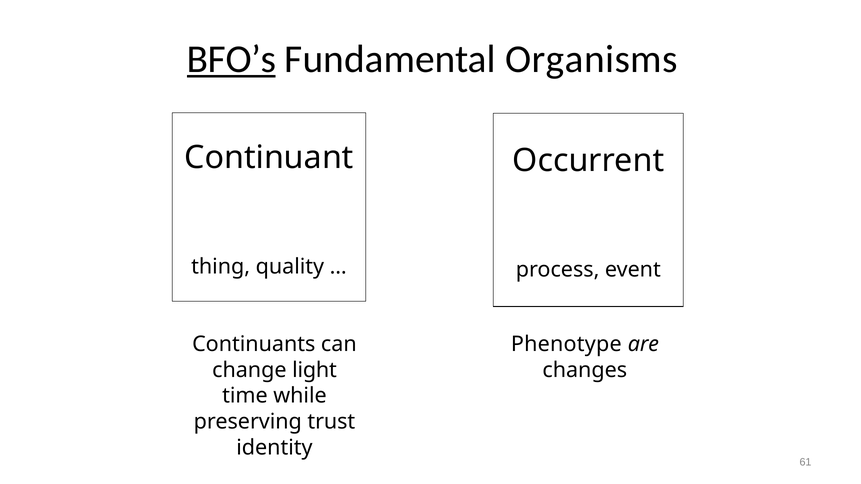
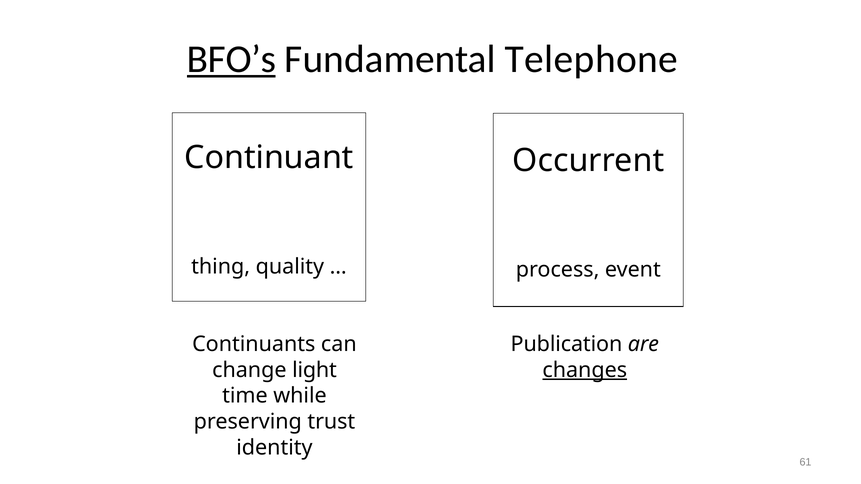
Organisms: Organisms -> Telephone (591, 59)
Phenotype: Phenotype -> Publication (566, 344)
changes underline: none -> present (585, 370)
